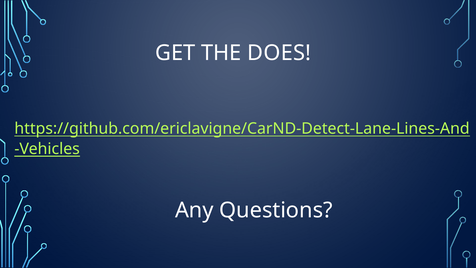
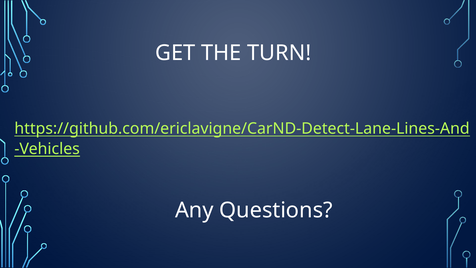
DOES: DOES -> TURN (279, 53)
